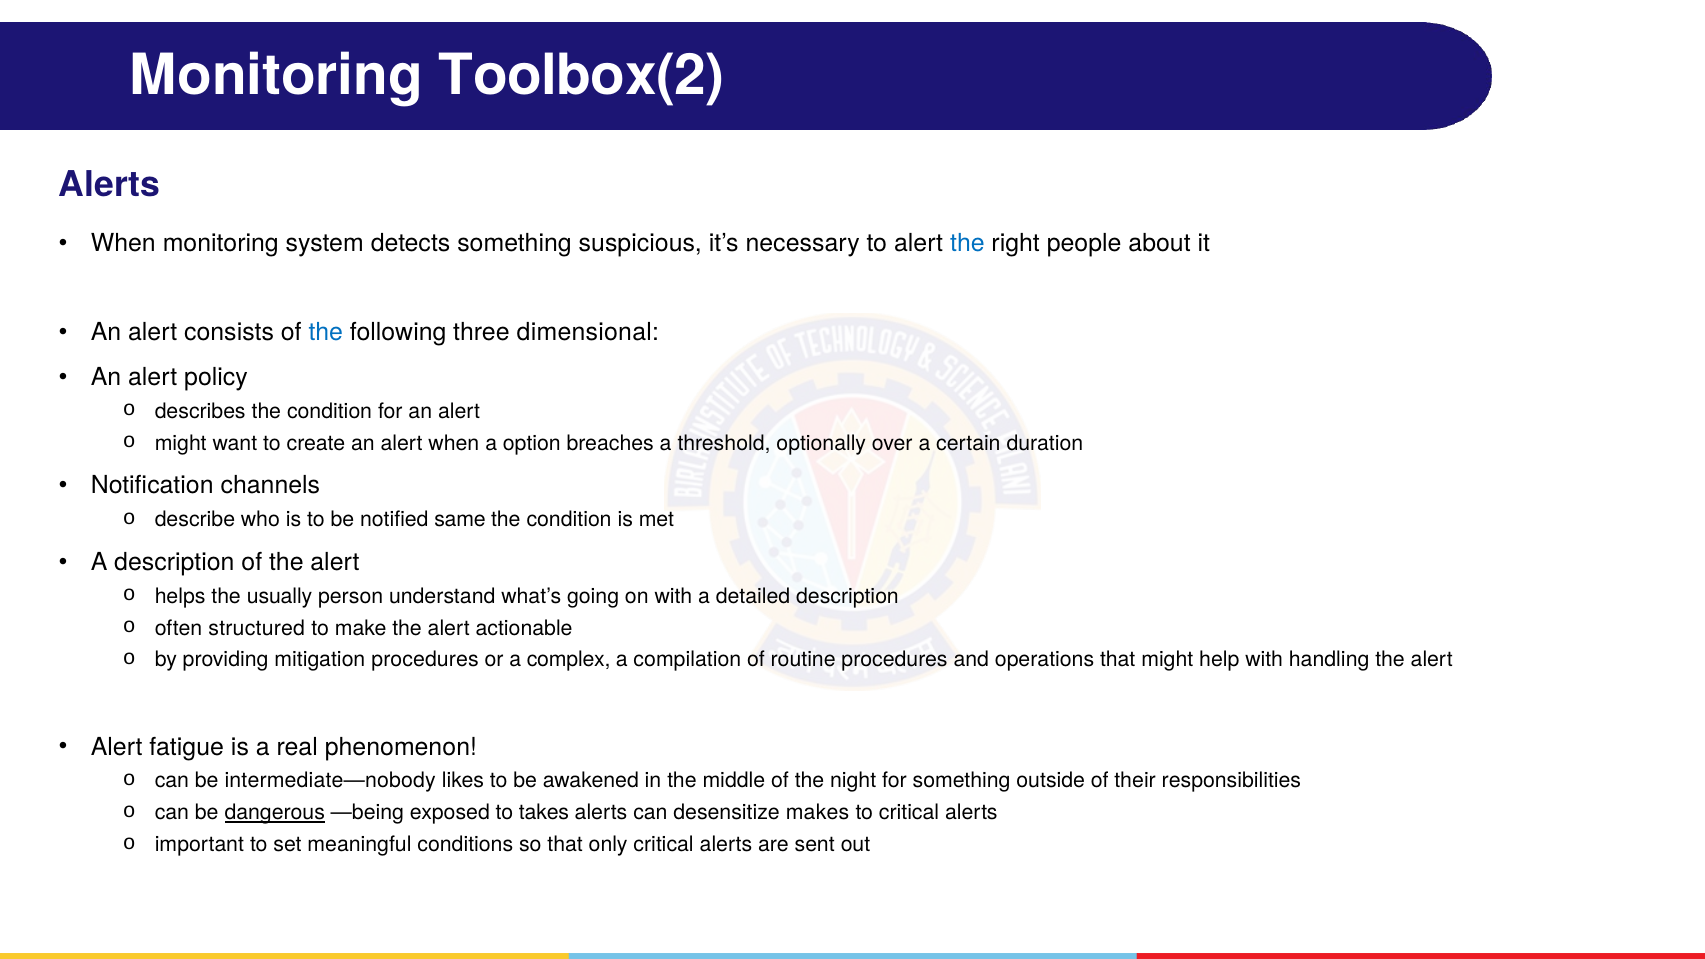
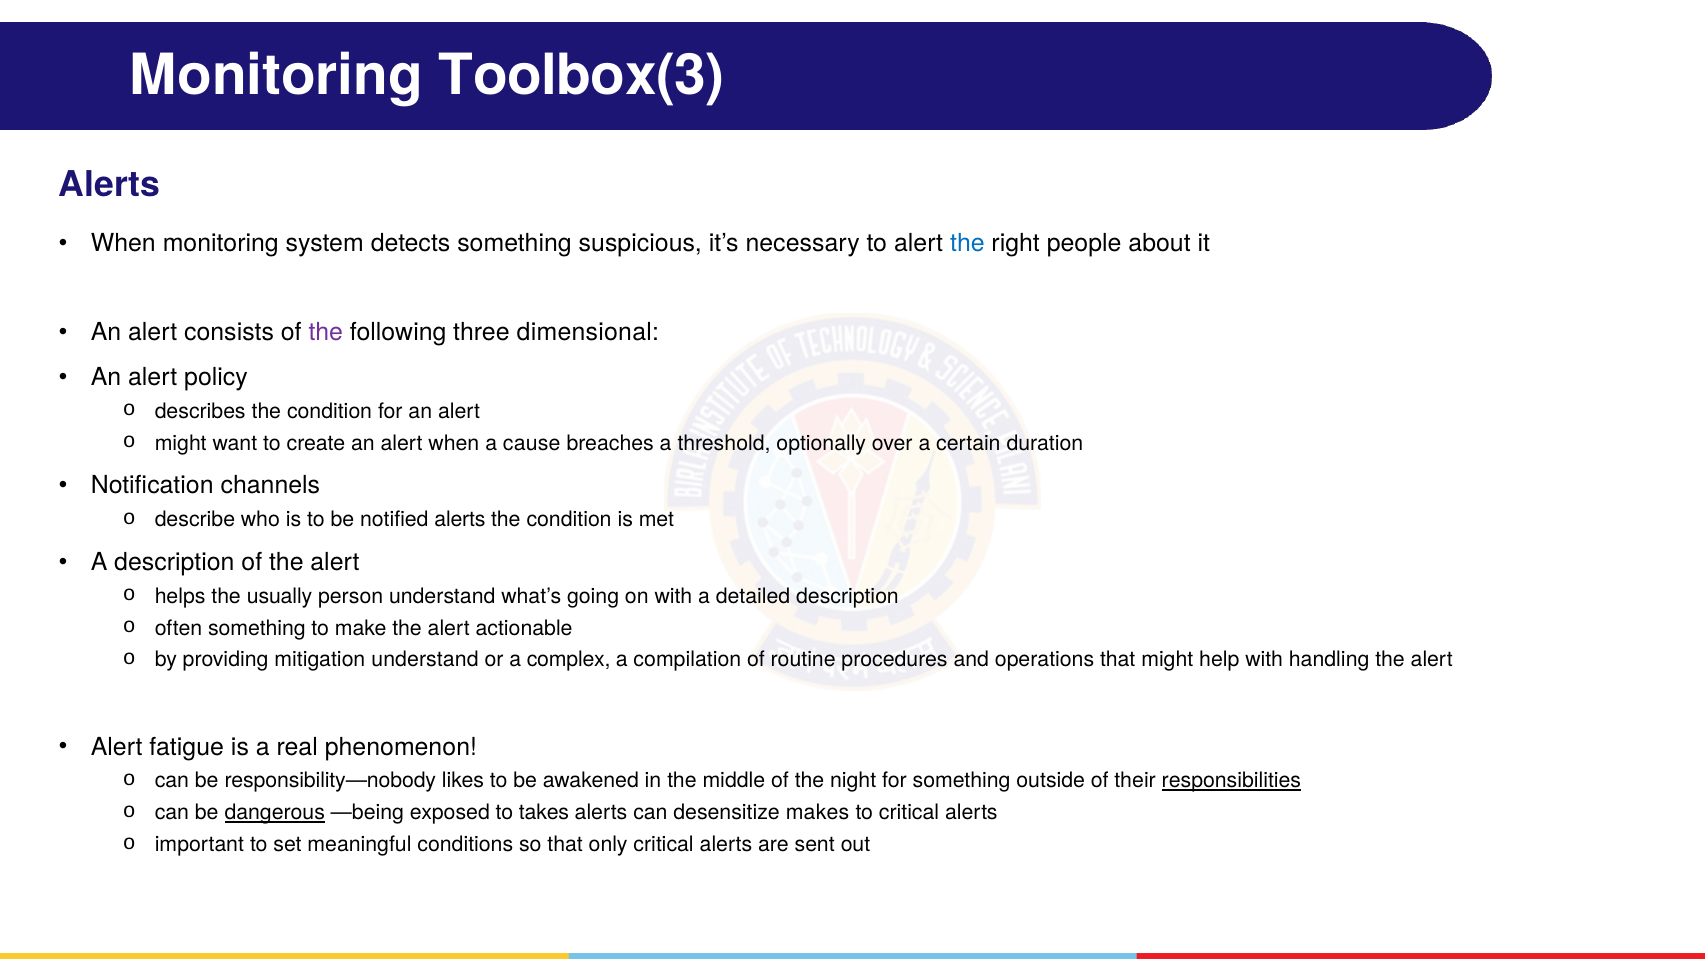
Toolbox(2: Toolbox(2 -> Toolbox(3 (582, 76)
the colour: blue -> purple (326, 333)
option: option -> cause (532, 443)
notified same: same -> alerts (460, 520)
often structured: structured -> something (257, 628)
mitigation procedures: procedures -> understand (425, 660)
intermediate—nobody: intermediate—nobody -> responsibility—nobody (330, 781)
responsibilities underline: none -> present (1231, 781)
